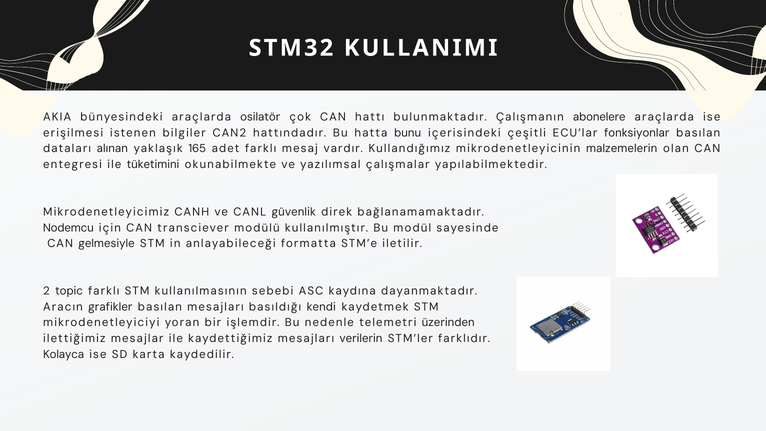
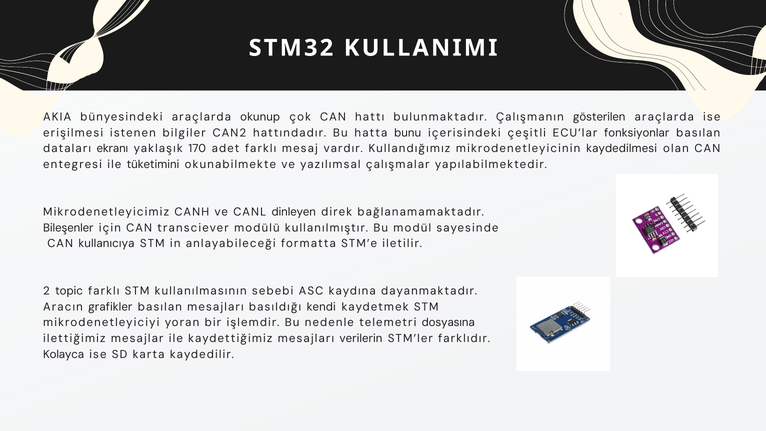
osilatör: osilatör -> okunup (260, 117)
abonelere: abonelere -> gösterilen (599, 117)
alınan: alınan -> ekranı (112, 149)
165: 165 -> 170 (197, 149)
malzemelerin: malzemelerin -> kaydedilmesi (622, 149)
güvenlik: güvenlik -> dinleyen (294, 212)
Nodemcu: Nodemcu -> Bileşenler (68, 228)
gelmesiyle: gelmesiyle -> kullanıcıya (106, 244)
üzerinden: üzerinden -> dosyasına (448, 323)
